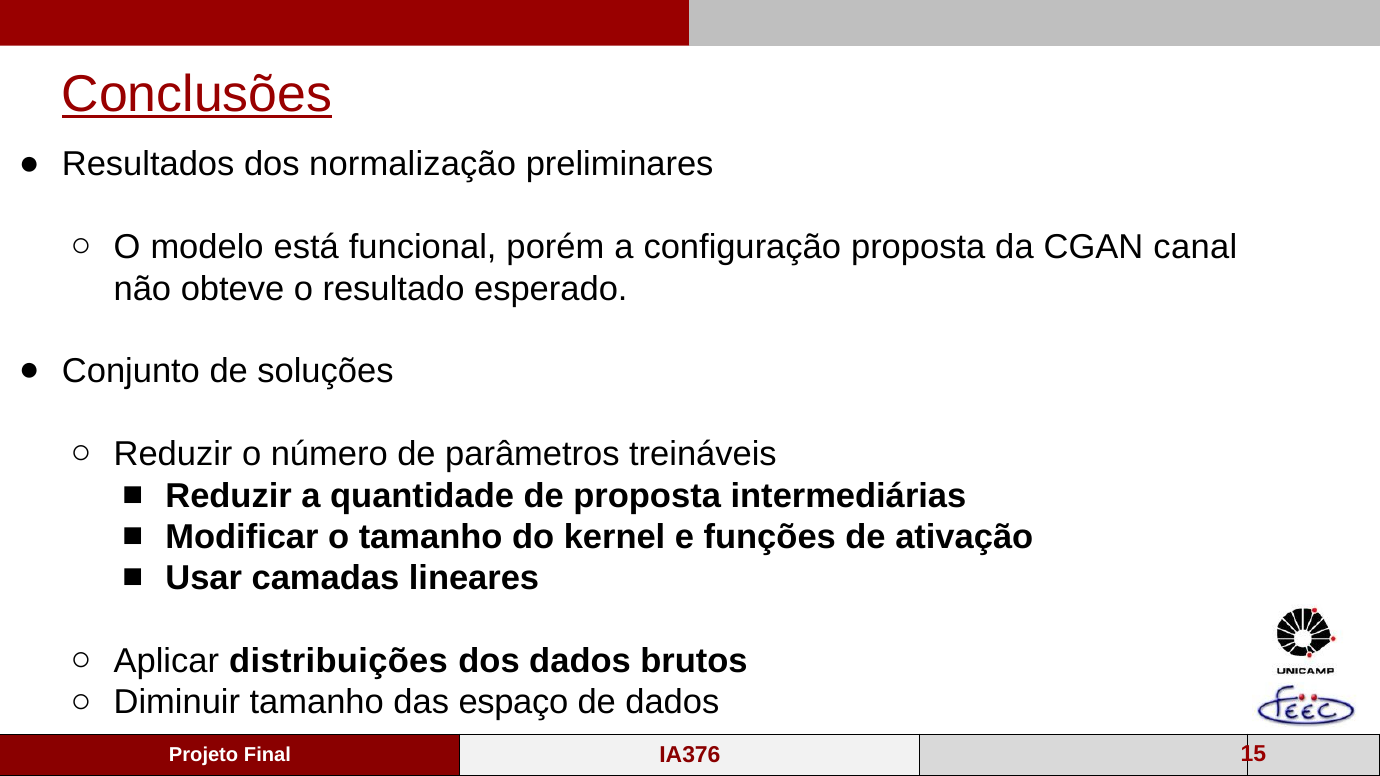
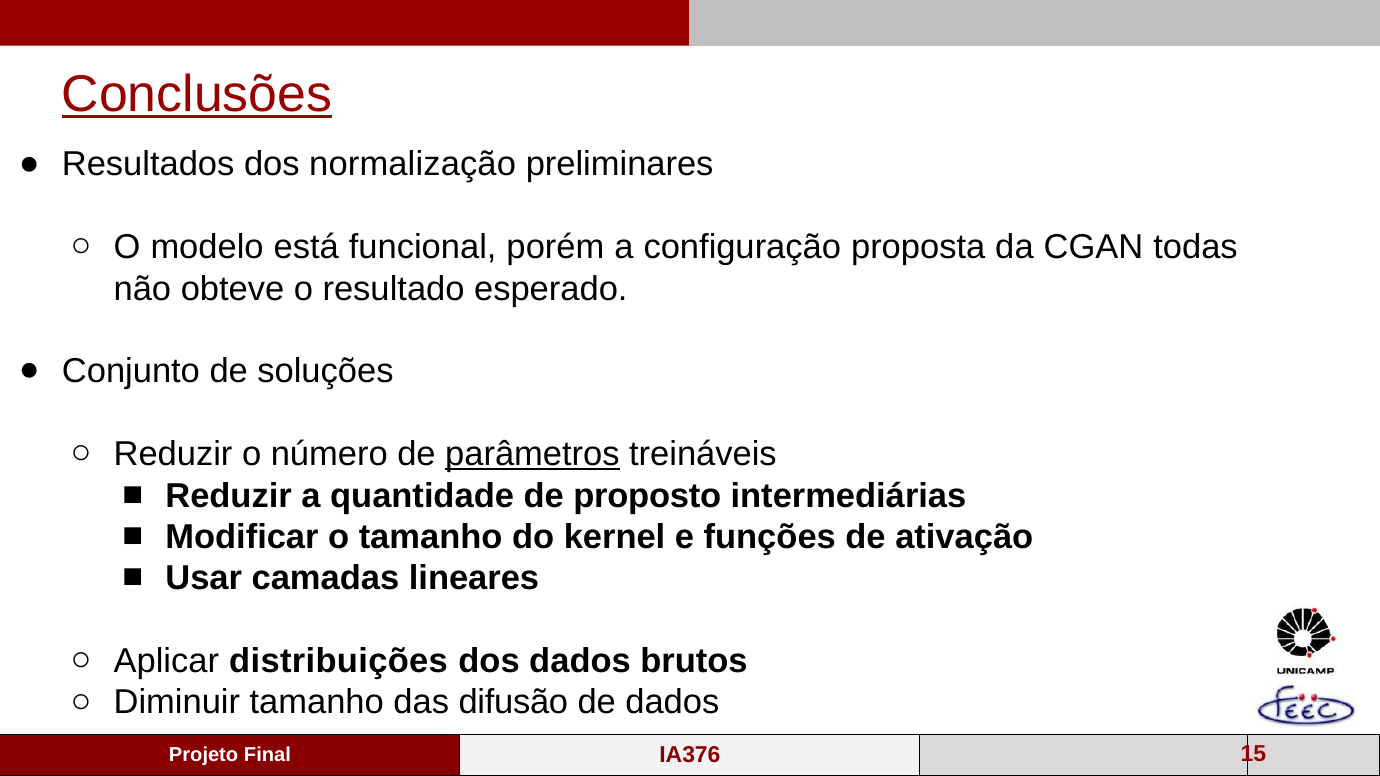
canal: canal -> todas (1196, 247)
parâmetros underline: none -> present (532, 454)
de proposta: proposta -> proposto (647, 496)
espaço: espaço -> difusão (513, 703)
